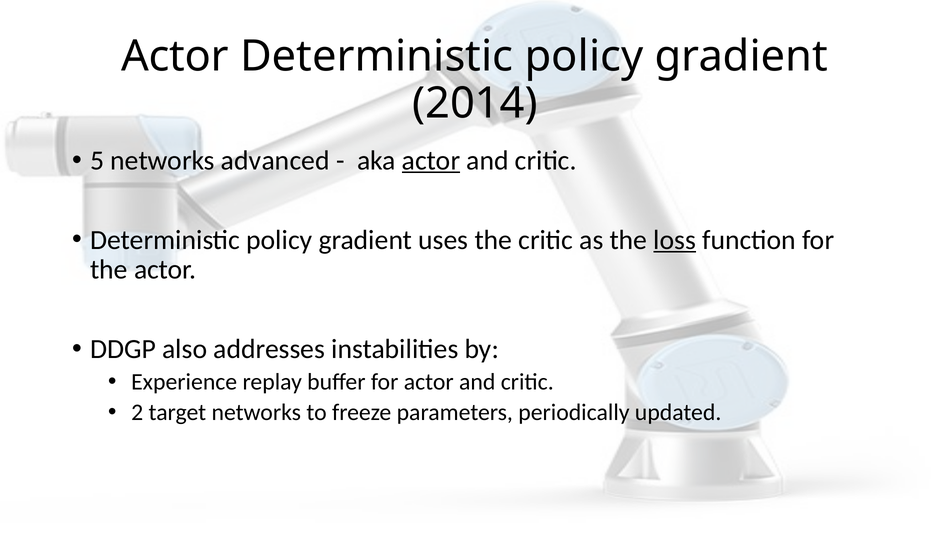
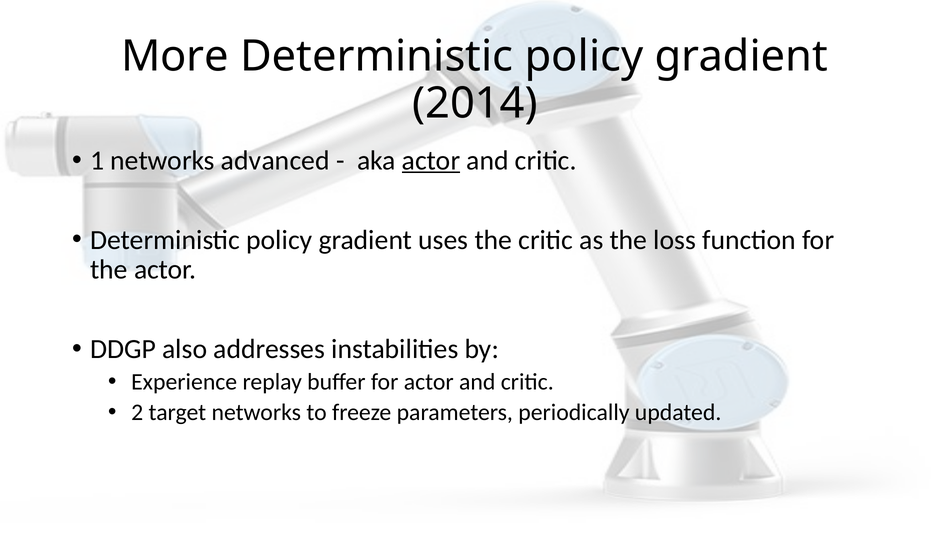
Actor: Actor -> More (175, 56)
5: 5 -> 1 (97, 161)
loss underline: present -> none (675, 240)
